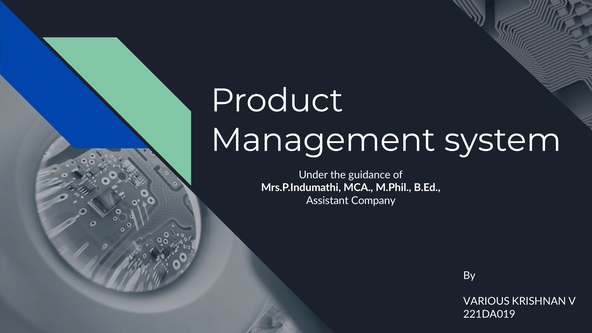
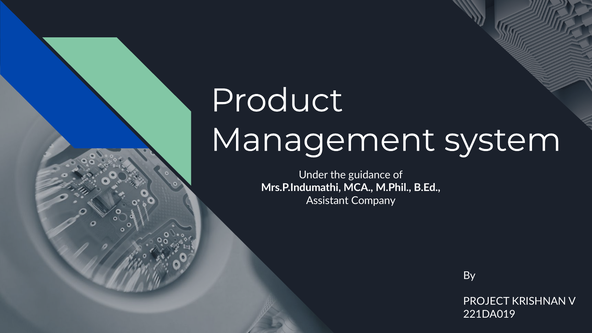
VARIOUS: VARIOUS -> PROJECT (486, 301)
